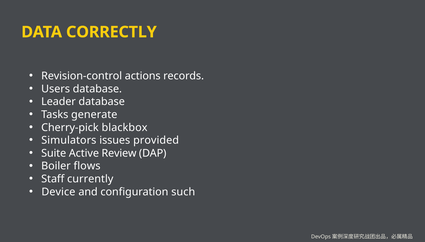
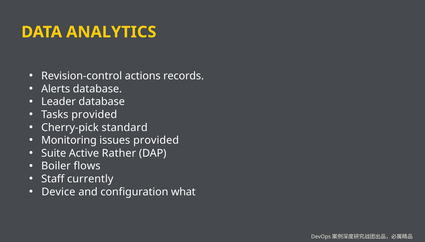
CORRECTLY: CORRECTLY -> ANALYTICS (111, 32)
Users: Users -> Alerts (56, 89)
Tasks generate: generate -> provided (94, 115)
blackbox: blackbox -> standard (125, 128)
Simulators: Simulators -> Monitoring (69, 141)
Review: Review -> Rather (119, 153)
such: such -> what (183, 192)
